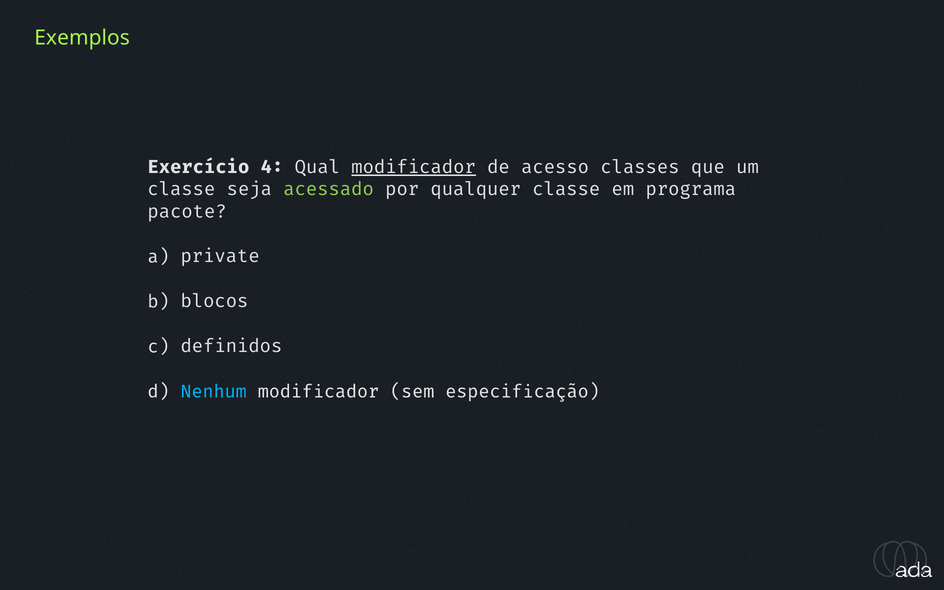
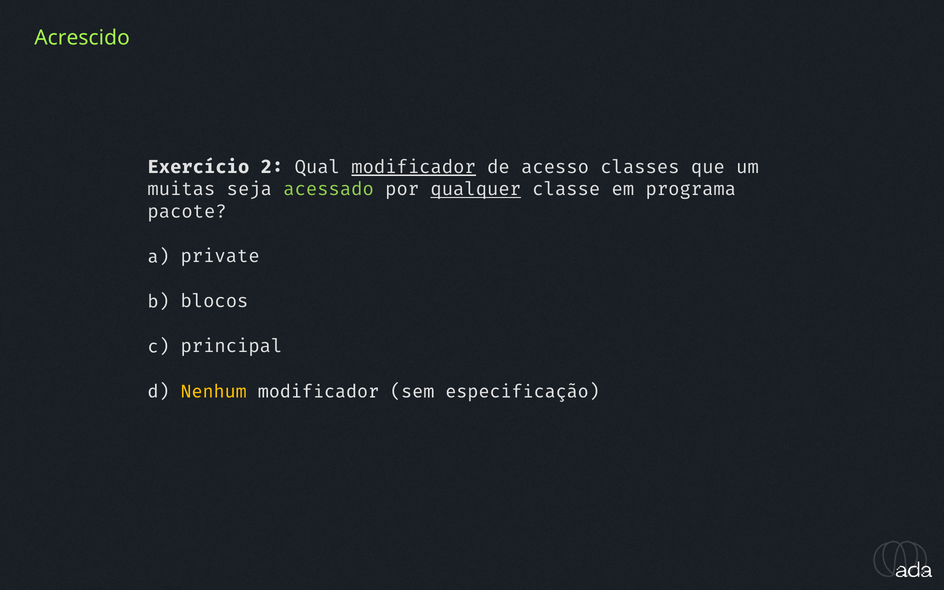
Exemplos: Exemplos -> Acrescido (82, 38)
4: 4 -> 2 (272, 167)
classe: classe -> muitas (181, 189)
qualquer underline: none -> present (476, 189)
definidos: definidos -> principal (231, 346)
Nenhum colour: light blue -> yellow (214, 391)
